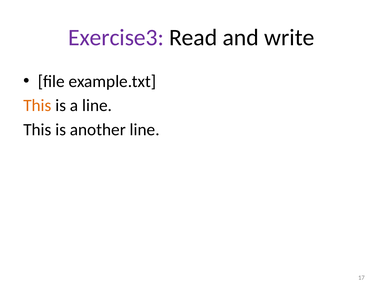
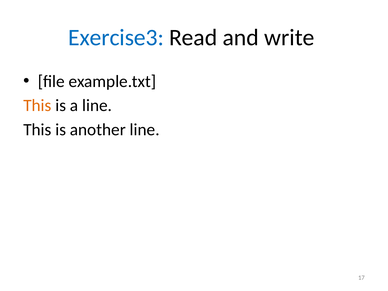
Exercise3 colour: purple -> blue (116, 38)
